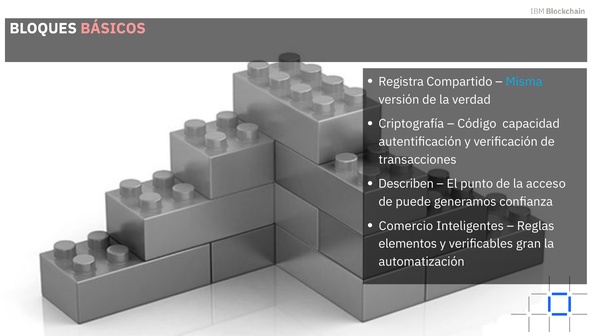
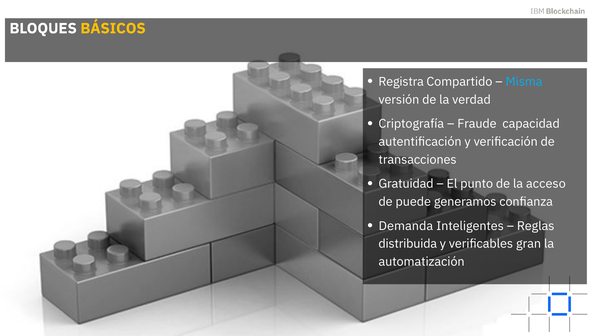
BÁSICOS colour: pink -> yellow (113, 28)
Código: Código -> Fraude (477, 124)
Describen: Describen -> Gratuidad (406, 184)
Comercio: Comercio -> Demanda (406, 226)
elementos: elementos -> distribuida (408, 244)
